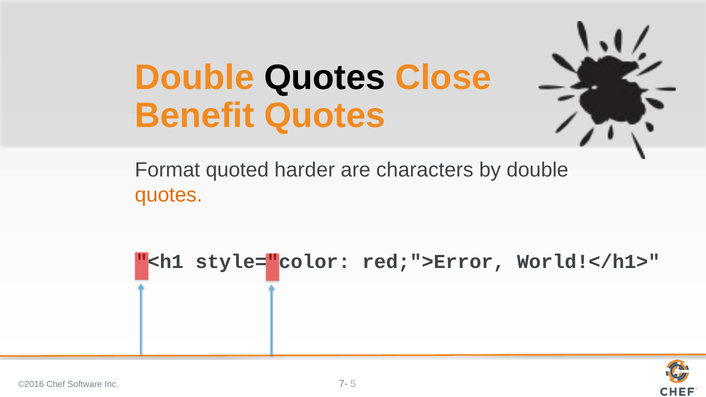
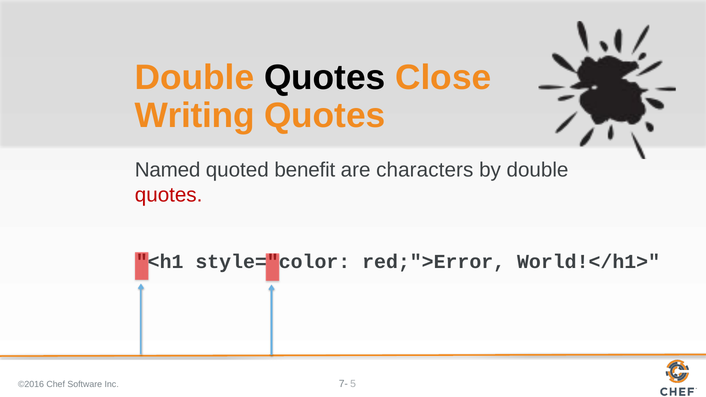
Benefit: Benefit -> Writing (195, 116)
Format: Format -> Named (168, 170)
harder: harder -> benefit (305, 170)
quotes colour: orange -> red (169, 195)
